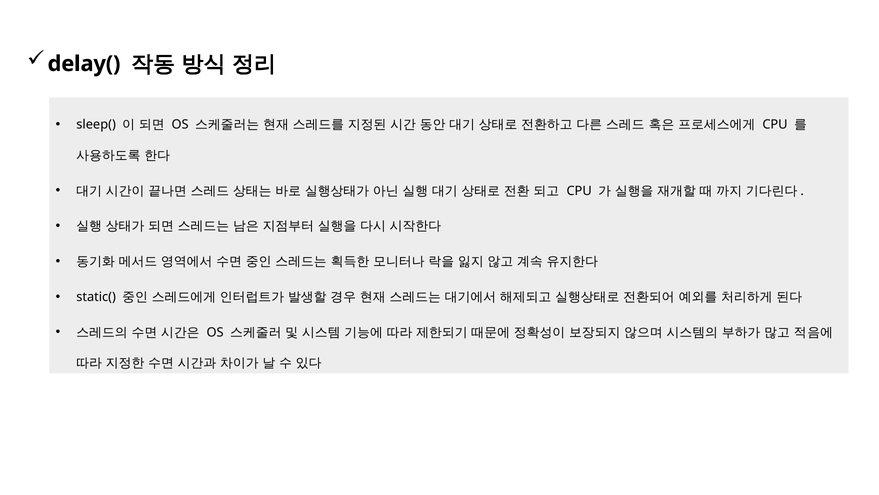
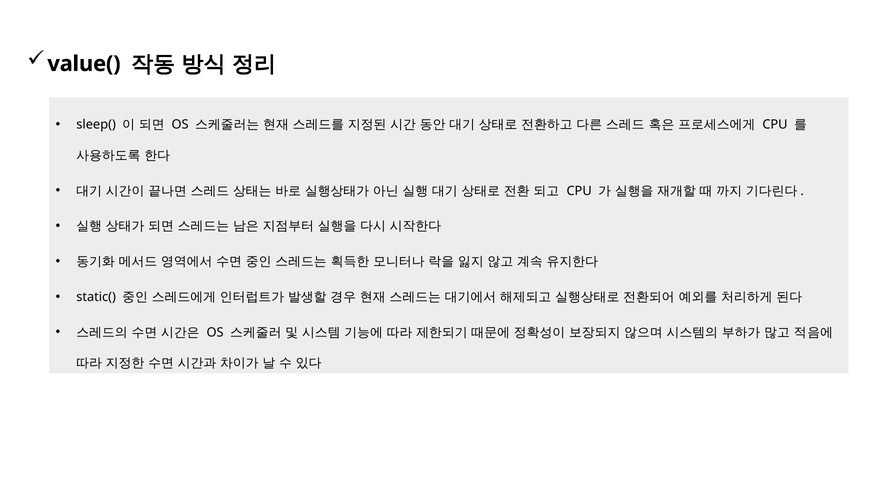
delay(: delay( -> value( (84, 64)
